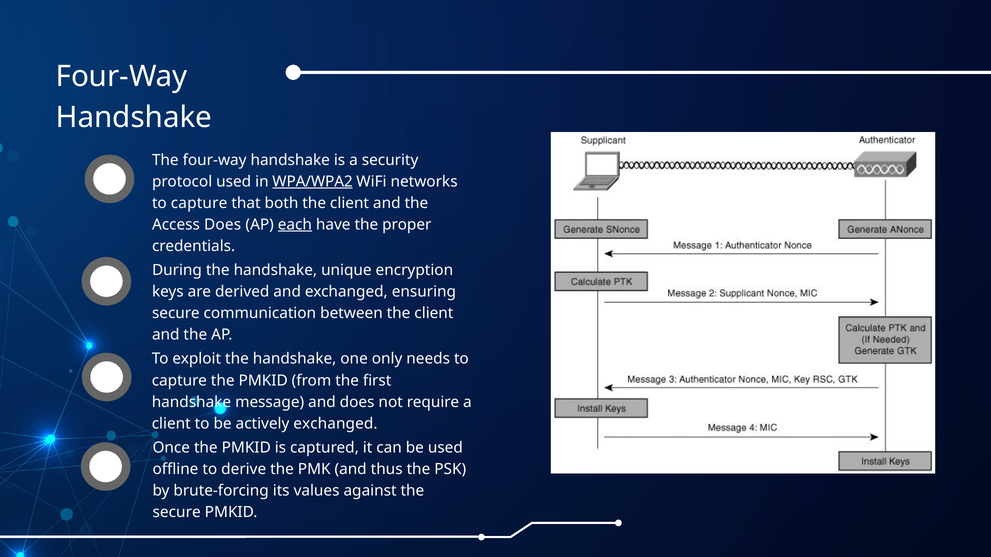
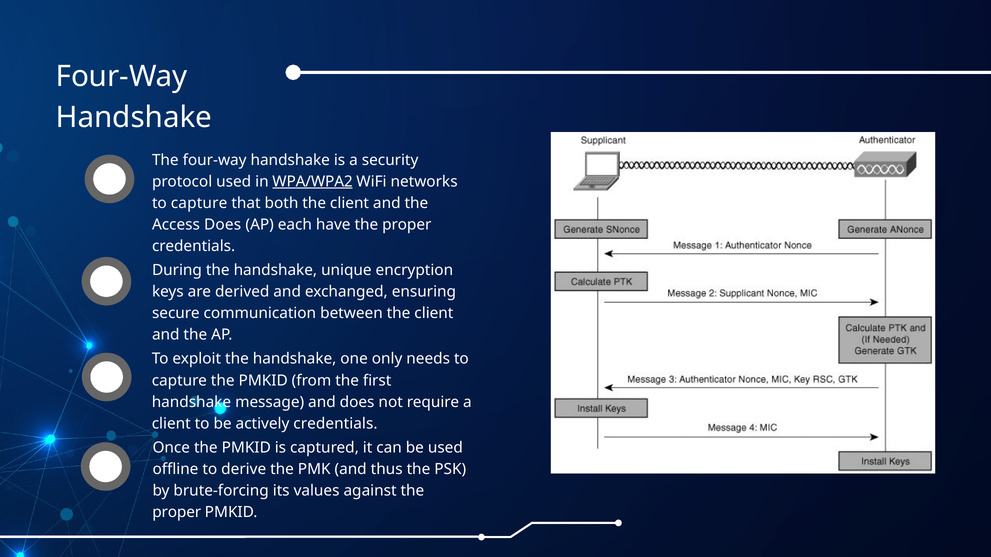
each underline: present -> none (295, 225)
actively exchanged: exchanged -> credentials (335, 424)
secure: secure -> proper (177, 512)
